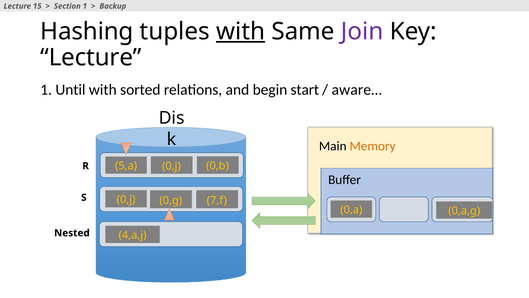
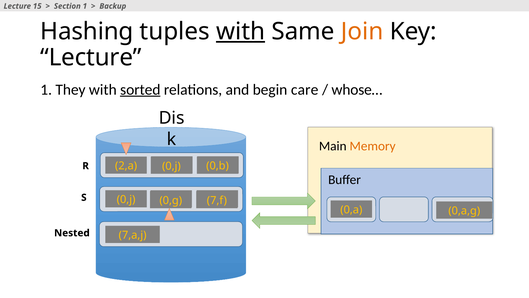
Join colour: purple -> orange (362, 31)
Until: Until -> They (70, 89)
sorted underline: none -> present (140, 89)
start: start -> care (305, 89)
aware…: aware… -> whose… (357, 89)
5,a: 5,a -> 2,a (126, 166)
4,a,j: 4,a,j -> 7,a,j (133, 235)
